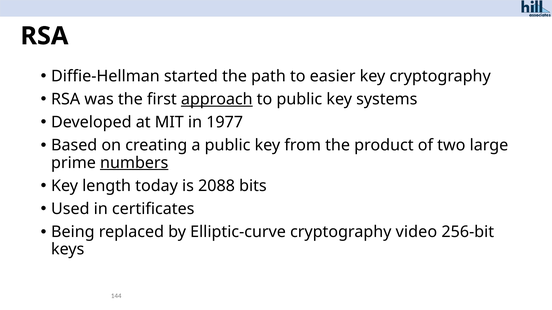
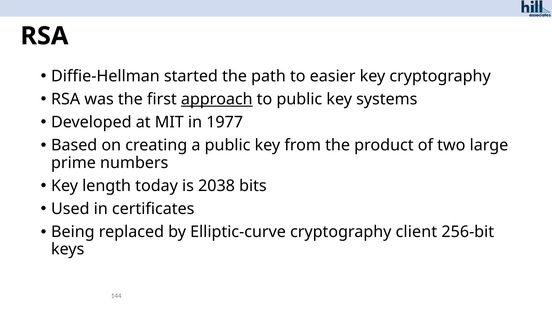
numbers underline: present -> none (134, 163)
2088: 2088 -> 2038 (217, 186)
video: video -> client (416, 232)
